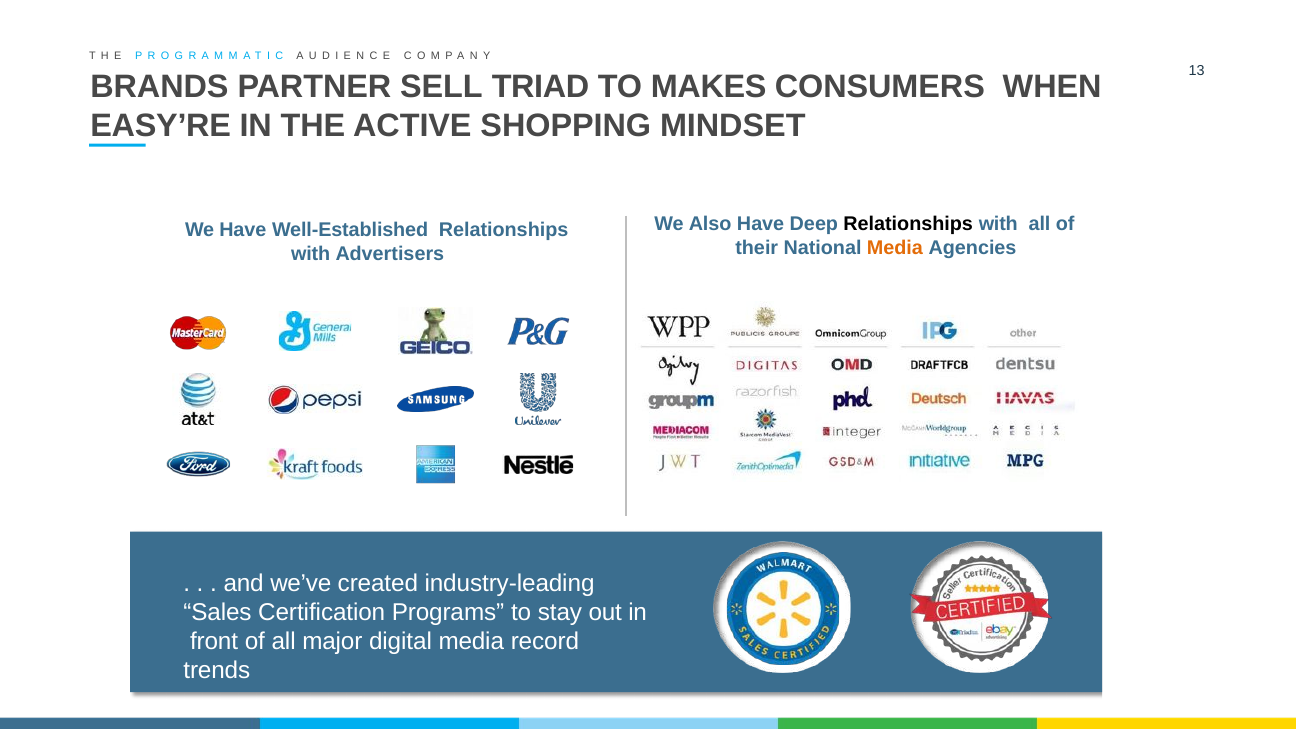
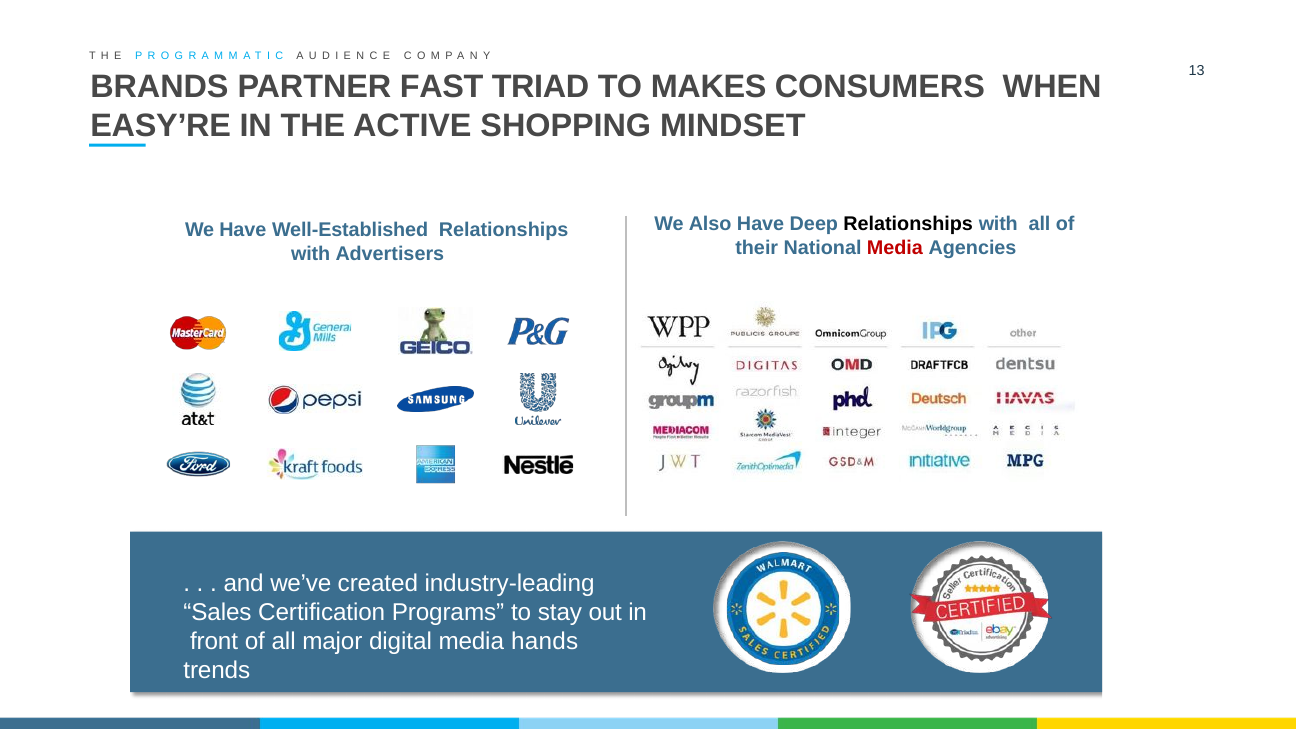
SELL: SELL -> FAST (442, 86)
Media colour: orange -> red (895, 248)
record: record -> hands (545, 642)
